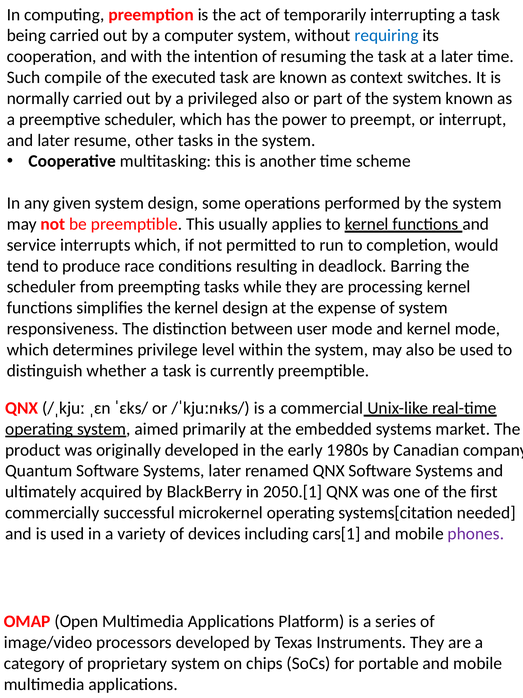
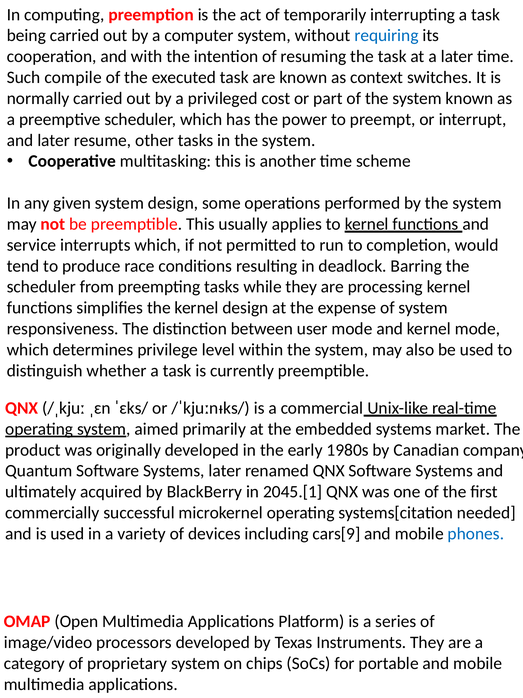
privileged also: also -> cost (276, 98)
2050.[1: 2050.[1 -> 2045.[1 (293, 491)
cars[1: cars[1 -> cars[9 (336, 533)
phones colour: purple -> blue (476, 533)
